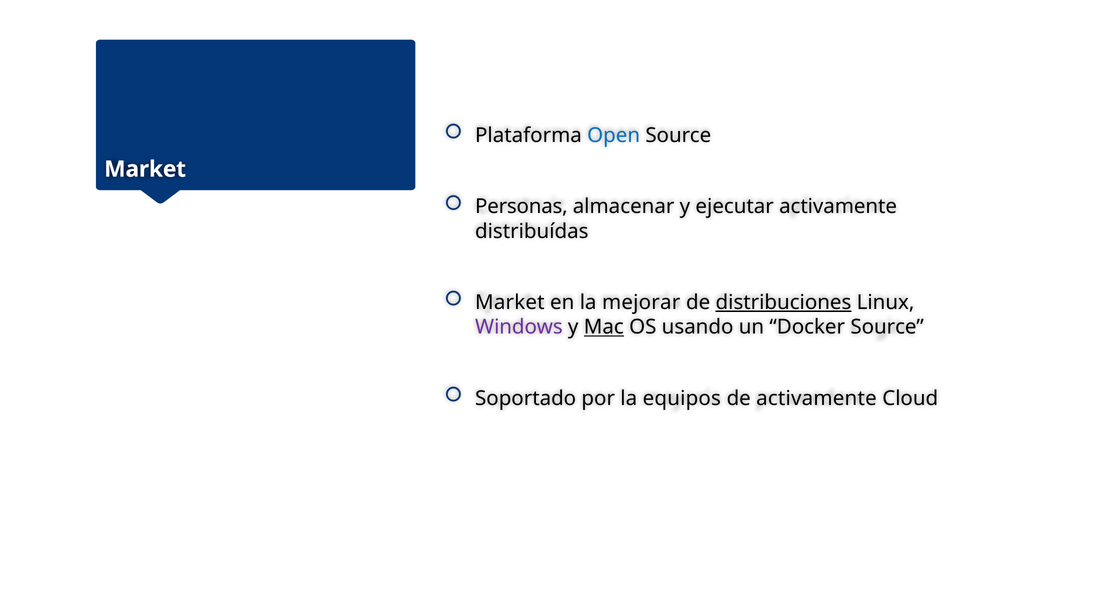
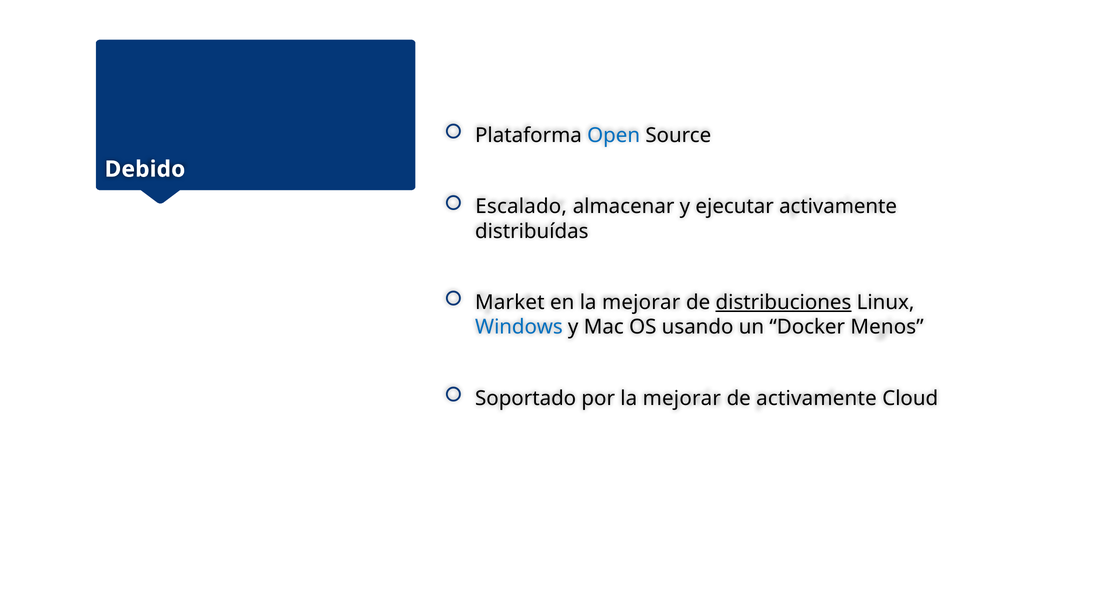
Market: Market -> Debido (145, 169)
Personas: Personas -> Escalado (521, 207)
Windows colour: purple -> blue (519, 327)
Mac underline: present -> none (604, 327)
Docker Source: Source -> Menos (887, 327)
por la equipos: equipos -> mejorar (682, 398)
